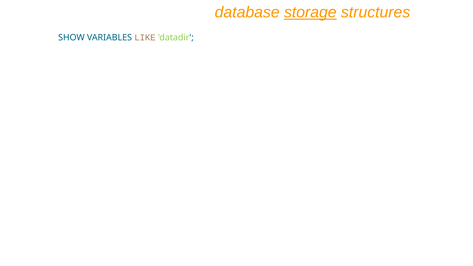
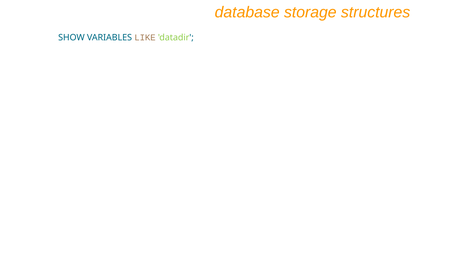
storage underline: present -> none (310, 12)
